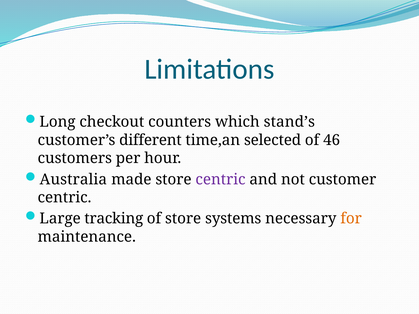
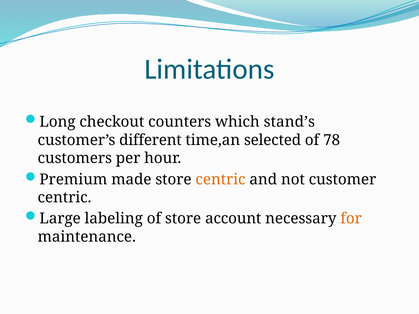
46: 46 -> 78 (332, 140)
Australia: Australia -> Premium (73, 180)
centric colour: purple -> orange (221, 180)
tracking: tracking -> labeling (114, 219)
systems: systems -> account (233, 219)
